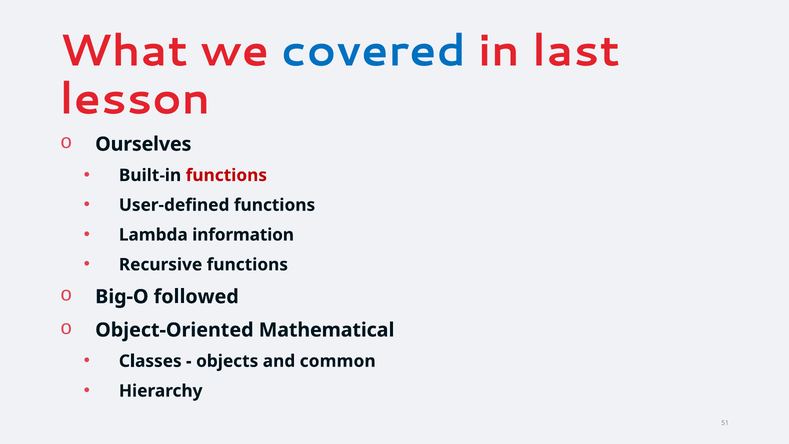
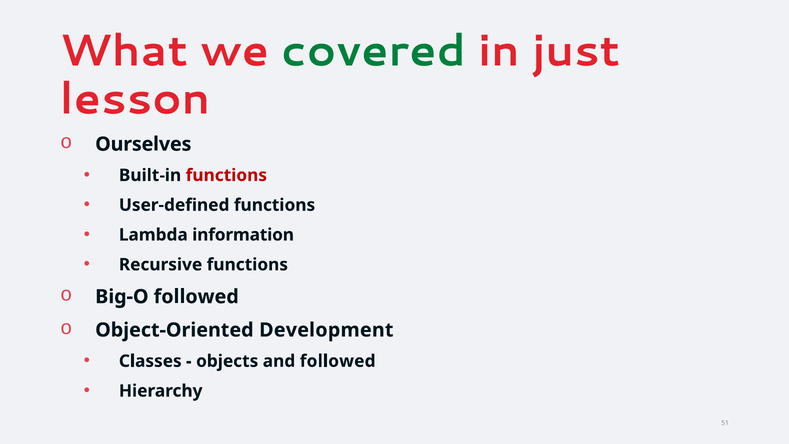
covered colour: blue -> green (374, 51)
last: last -> just (576, 51)
Mathematical: Mathematical -> Development (326, 330)
and common: common -> followed (338, 361)
